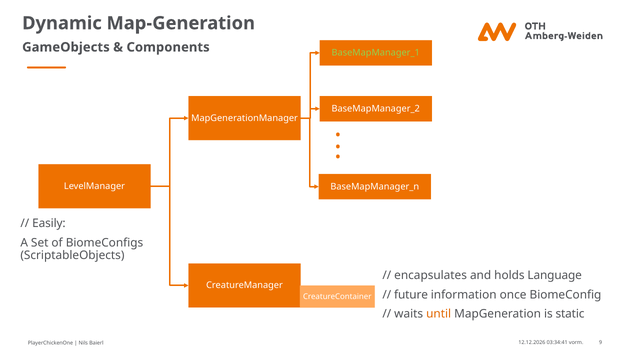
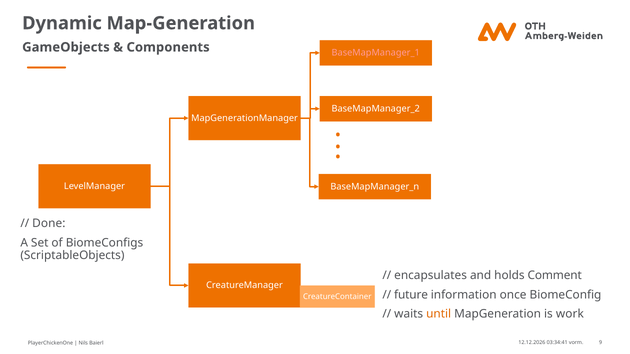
BaseMapManager_1 colour: light green -> pink (376, 53)
Easily: Easily -> Done (49, 224)
Language: Language -> Comment (555, 276)
static: static -> work (570, 314)
